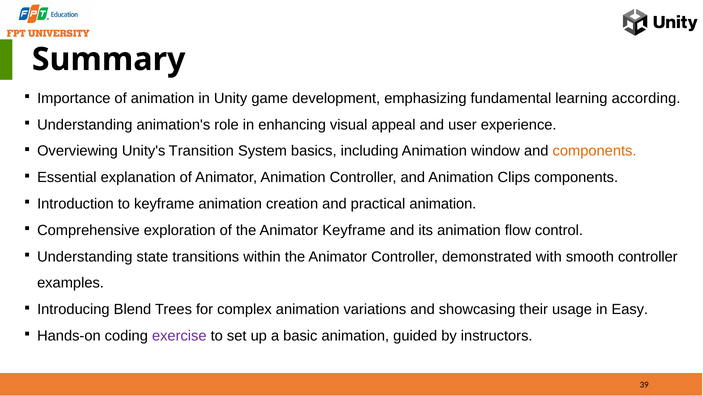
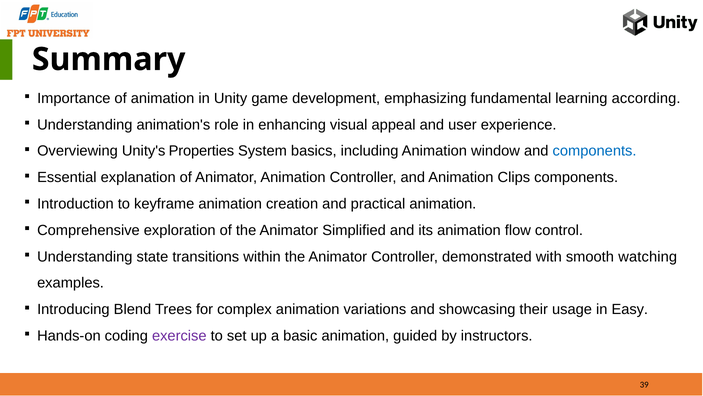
Transition: Transition -> Properties (201, 151)
components colour: orange -> blue (595, 151)
Animator Keyframe: Keyframe -> Simplified (354, 230)
smooth controller: controller -> watching (648, 256)
